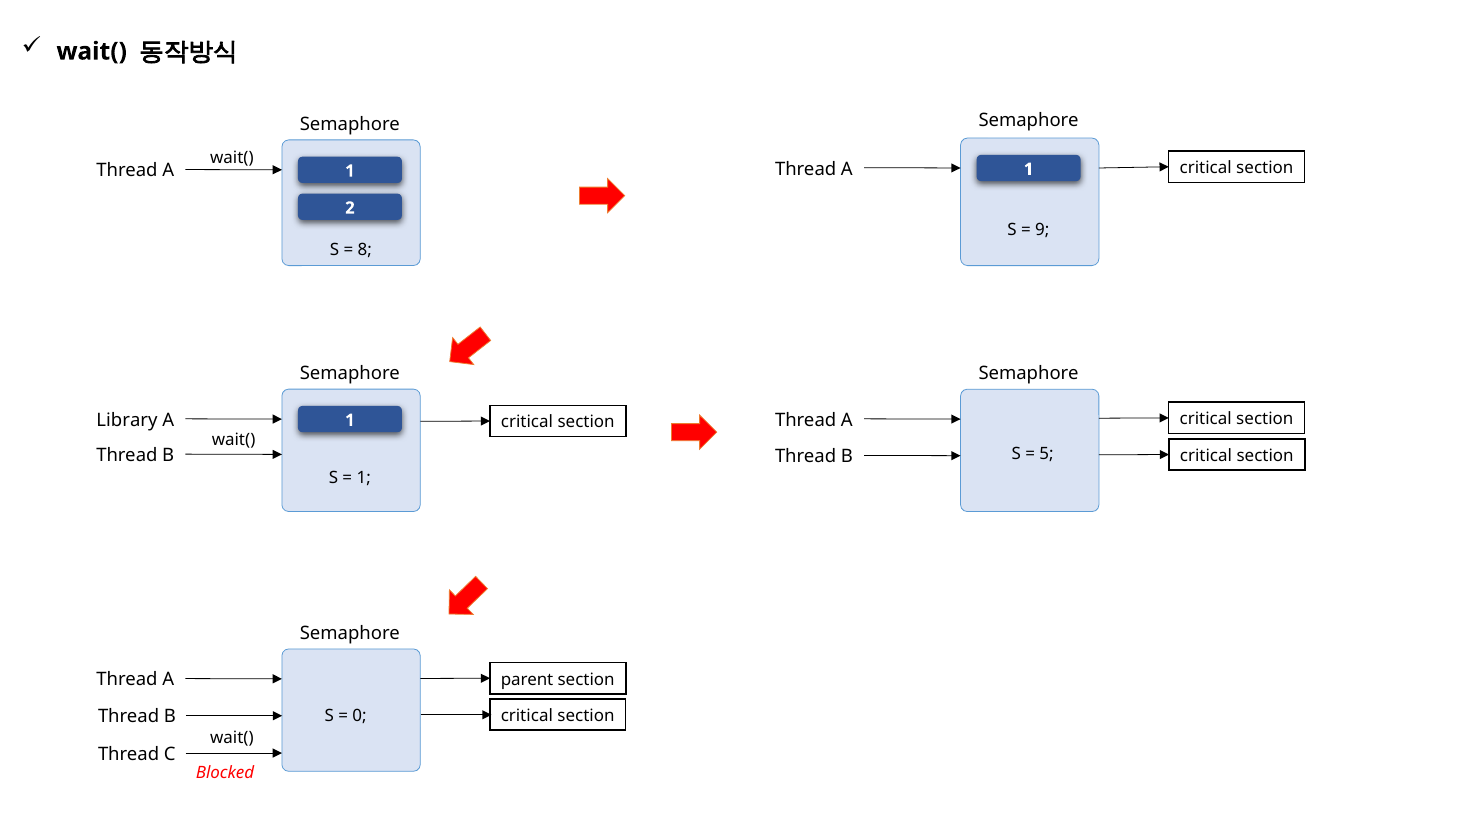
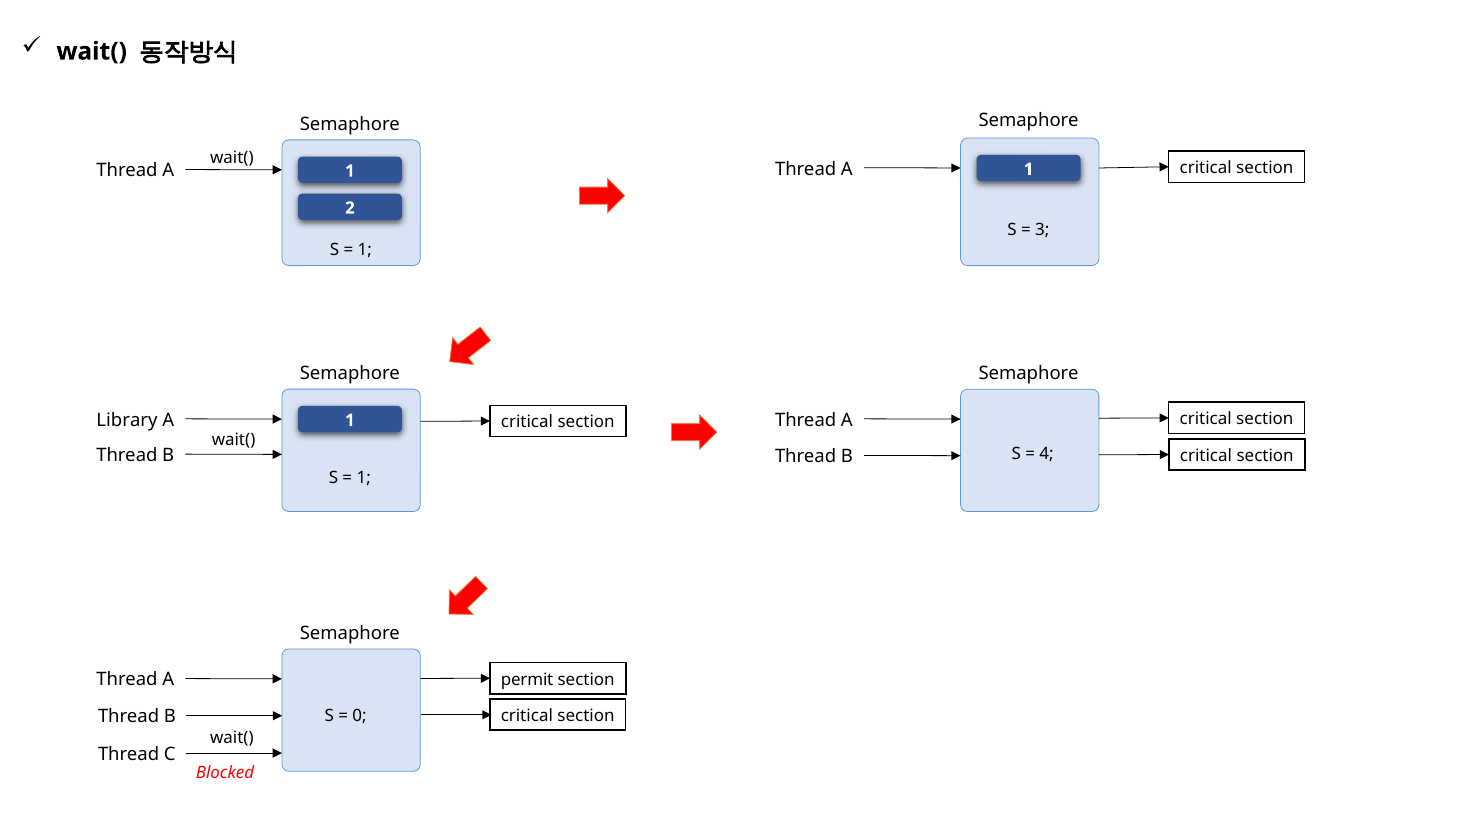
9: 9 -> 3 (1042, 229)
8: 8 -> 1 (365, 250)
5: 5 -> 4 (1047, 454)
parent: parent -> permit (527, 679)
